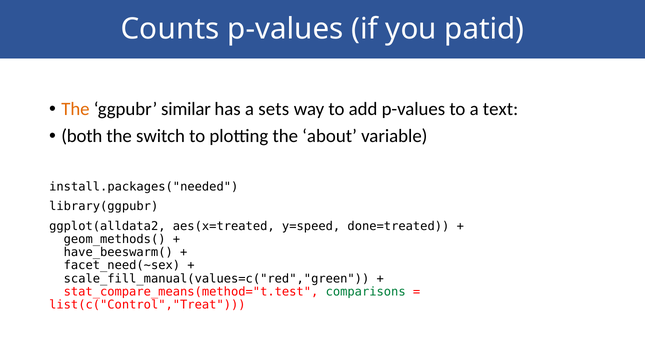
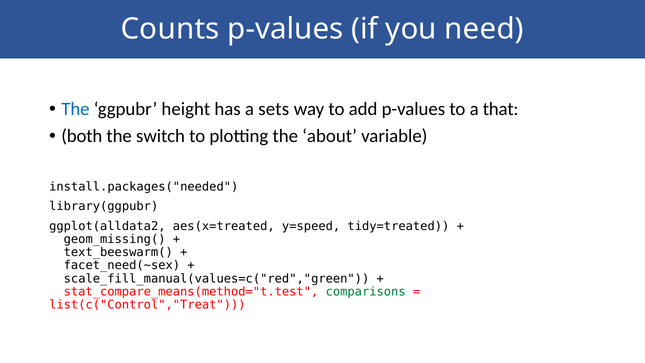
patid: patid -> need (484, 29)
The colour: orange -> blue (75, 109)
similar: similar -> height (186, 109)
text: text -> that (501, 109)
done=treated: done=treated -> tidy=treated (398, 226)
geom_methods(: geom_methods( -> geom_missing( (115, 239)
have_beeswarm(: have_beeswarm( -> text_beeswarm( (118, 252)
